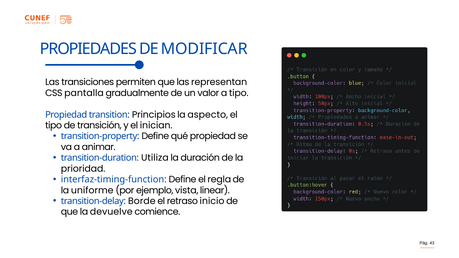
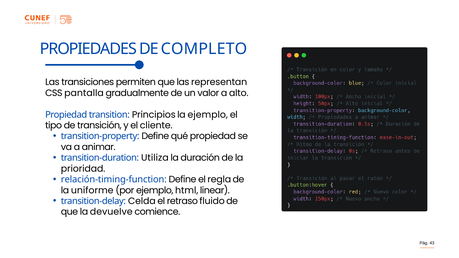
MODIFICAR: MODIFICAR -> COMPLETO (204, 49)
a tipo: tipo -> alto (239, 93)
la aspecto: aspecto -> ejemplo (208, 115)
inician: inician -> cliente (156, 126)
interfaz-timing-function: interfaz-timing-function -> relación-timing-function (114, 180)
vista: vista -> html (187, 190)
Borde: Borde -> Celda (142, 201)
inicio: inicio -> fluido (212, 201)
